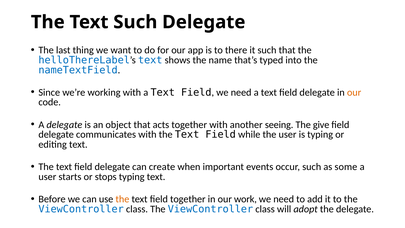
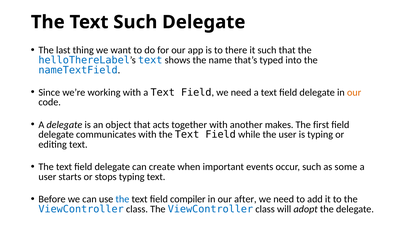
seeing: seeing -> makes (279, 125)
give: give -> first (321, 125)
the colour: orange -> blue (122, 199)
field together: together -> compiler (188, 199)
work: work -> after (245, 199)
